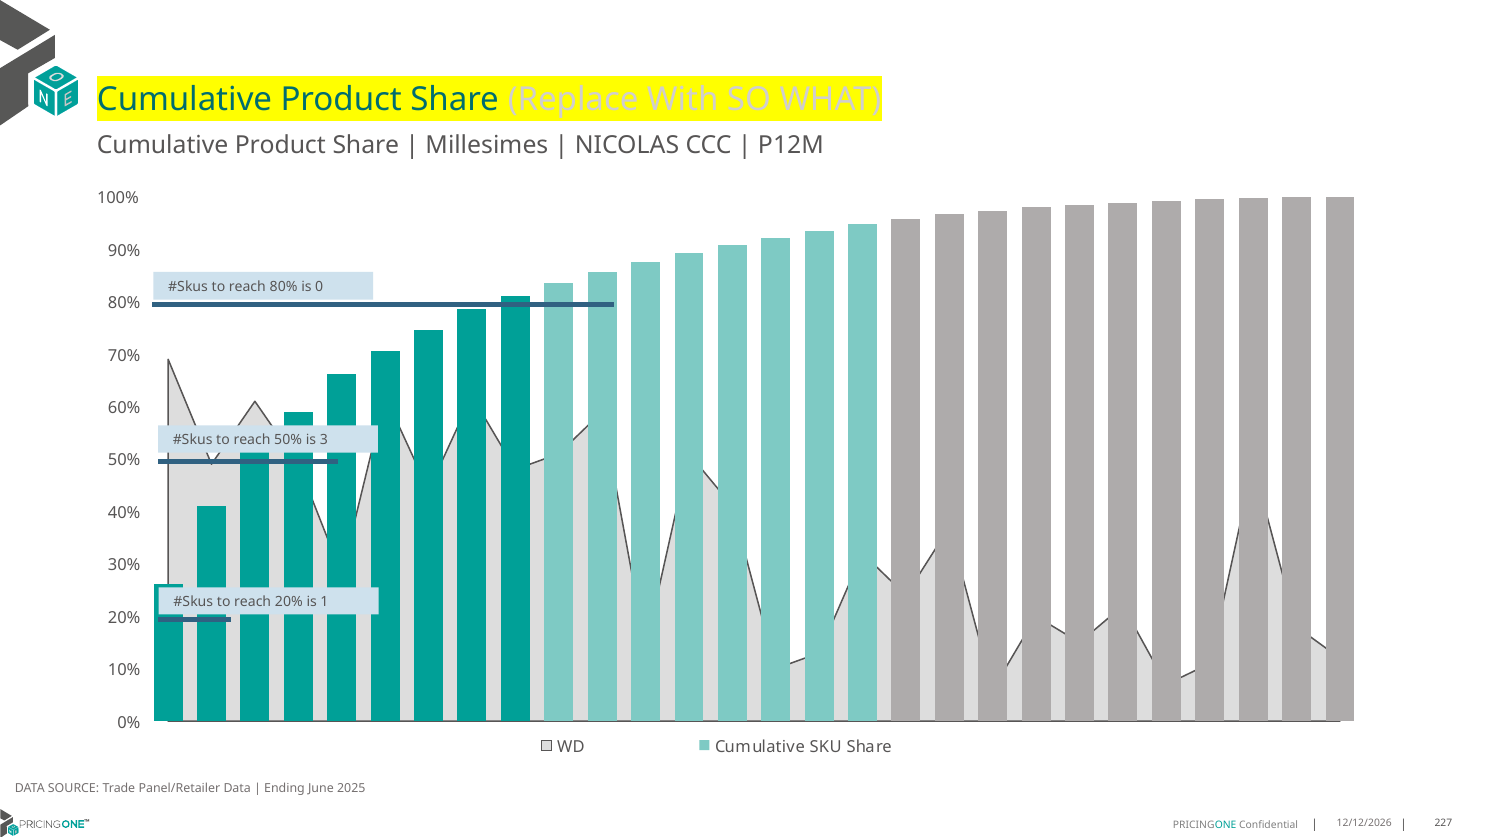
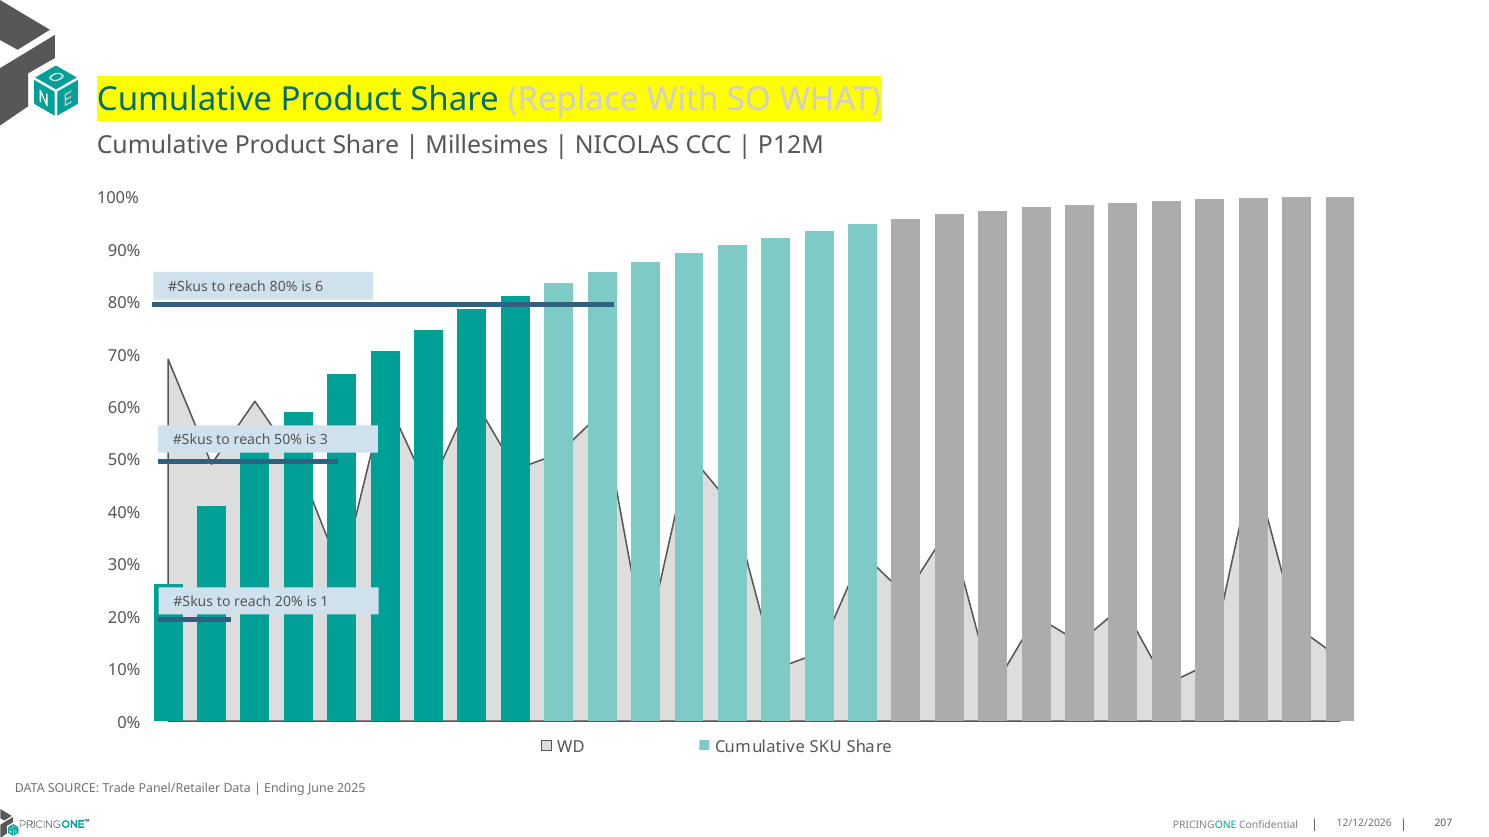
0: 0 -> 6 (319, 287)
227: 227 -> 207 (1443, 824)
